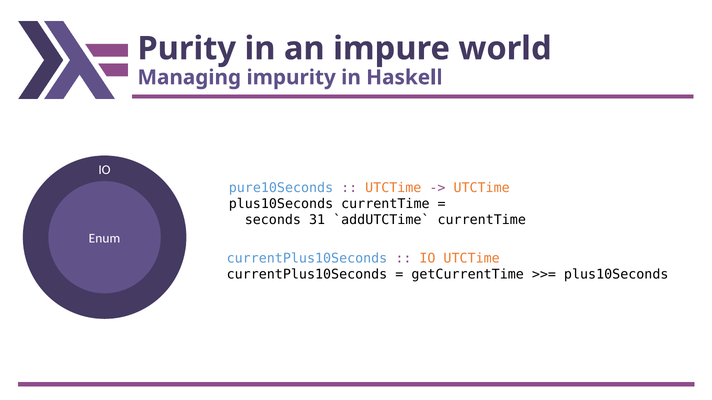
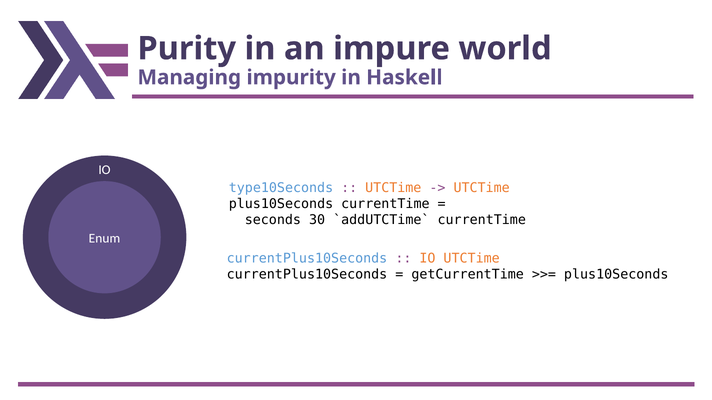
pure10Seconds: pure10Seconds -> type10Seconds (281, 188)
31: 31 -> 30 (317, 220)
